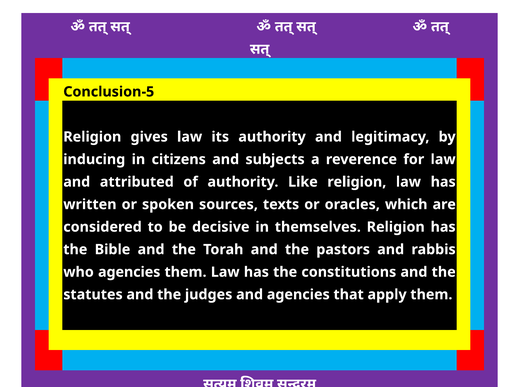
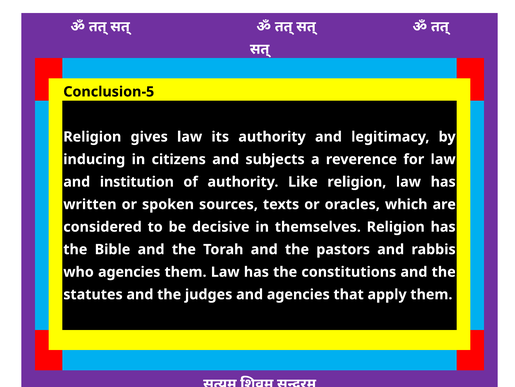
attributed: attributed -> institution (137, 182)
